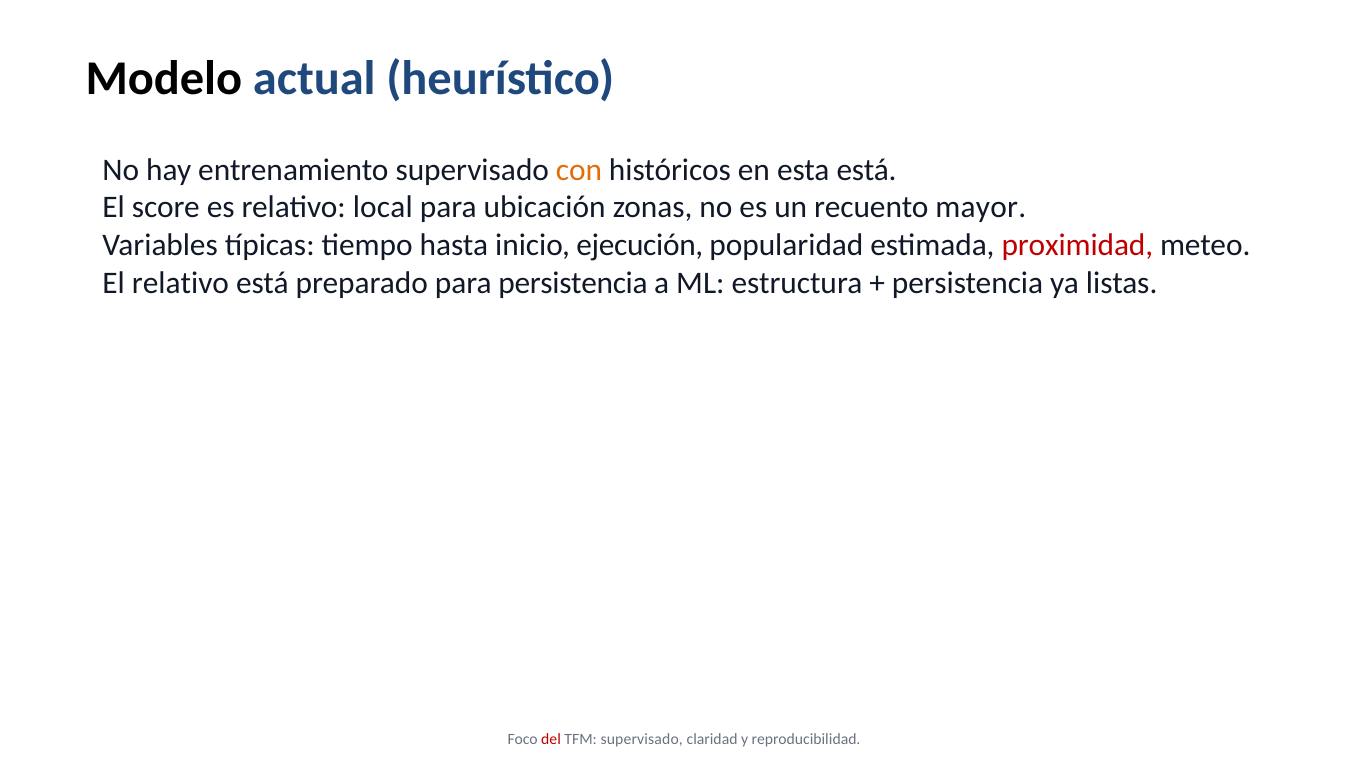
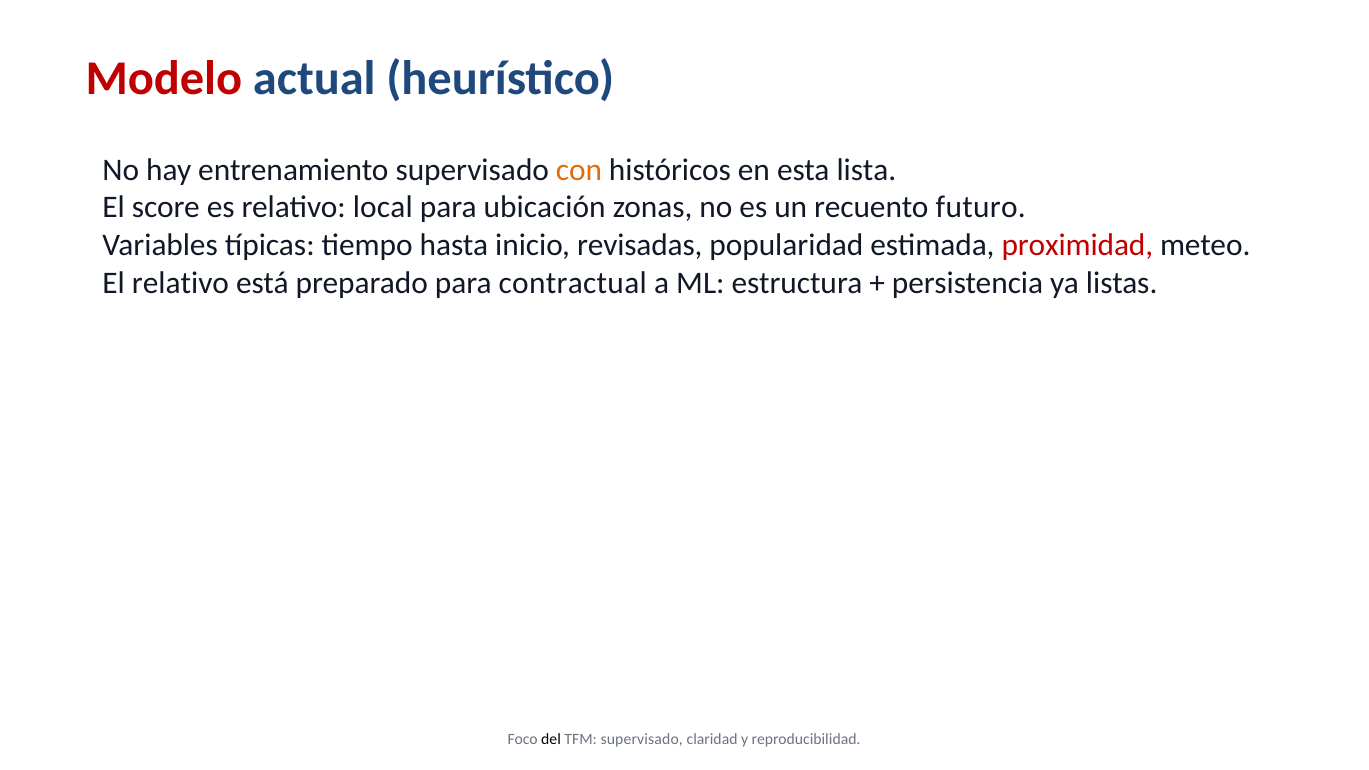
Modelo colour: black -> red (164, 79)
esta está: está -> lista (866, 170)
mayor: mayor -> futuro (981, 207)
ejecución: ejecución -> revisadas (640, 245)
para persistencia: persistencia -> contractual (573, 283)
del colour: red -> black (551, 739)
